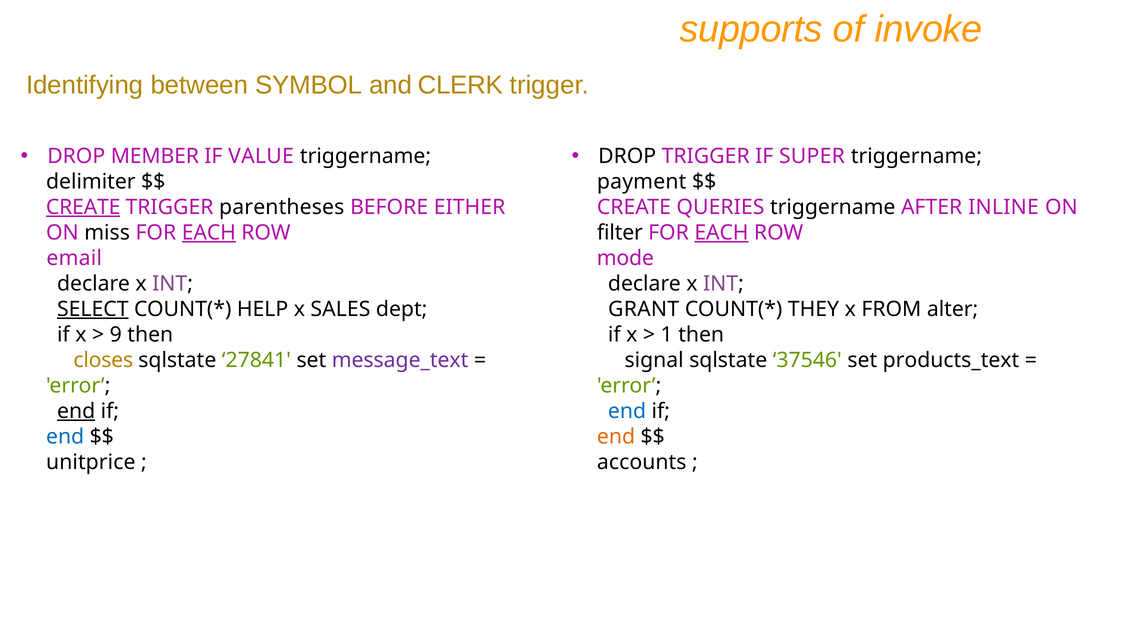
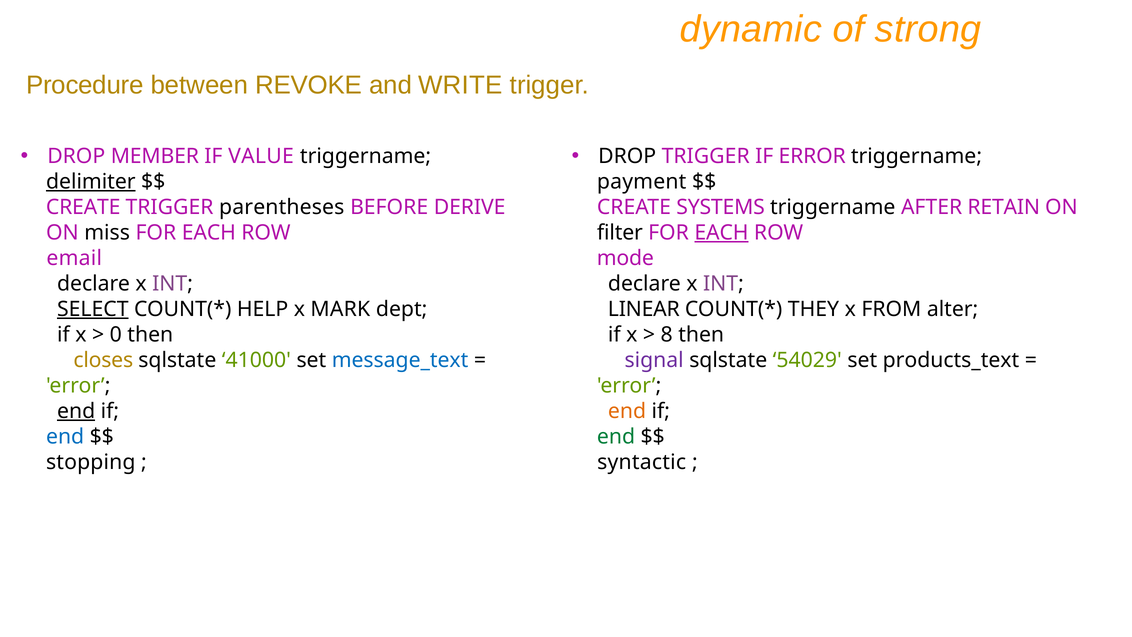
supports: supports -> dynamic (751, 29)
invoke: invoke -> strong (928, 29)
Identifying: Identifying -> Procedure (85, 85)
SYMBOL: SYMBOL -> REVOKE (309, 85)
CLERK: CLERK -> WRITE (460, 85)
IF SUPER: SUPER -> ERROR (812, 156)
delimiter underline: none -> present (91, 182)
CREATE underline: present -> none (83, 207)
EITHER: EITHER -> DERIVE (470, 207)
QUERIES: QUERIES -> SYSTEMS (721, 207)
INLINE: INLINE -> RETAIN (1004, 207)
EACH underline: present -> none (209, 233)
SALES: SALES -> MARK (340, 309)
GRANT: GRANT -> LINEAR (644, 309)
9: 9 -> 0 (116, 334)
1: 1 -> 8 (667, 334)
27841: 27841 -> 41000 (256, 360)
message_text colour: purple -> blue (400, 360)
signal colour: black -> purple (654, 360)
37546: 37546 -> 54029 (807, 360)
end colour: blue -> orange (627, 411)
end colour: orange -> green (616, 436)
unitprice: unitprice -> stopping (91, 462)
accounts: accounts -> syntactic (642, 462)
